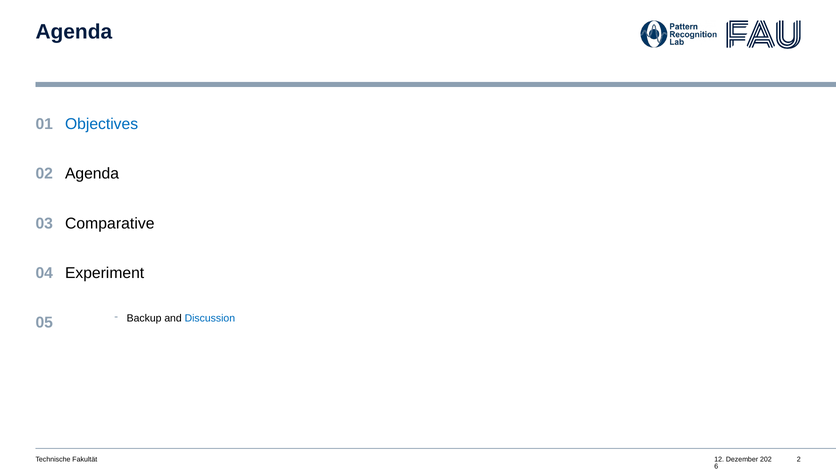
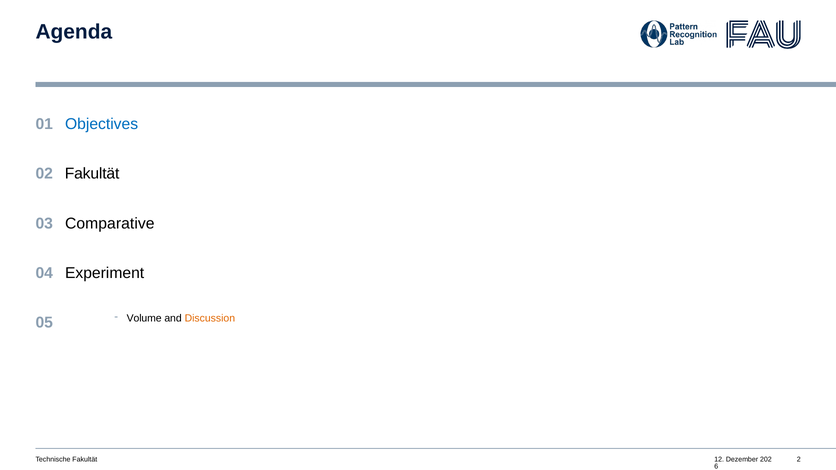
Agenda: Agenda -> Fakultät (92, 174)
Backup: Backup -> Volume (144, 319)
Discussion colour: blue -> orange (210, 319)
